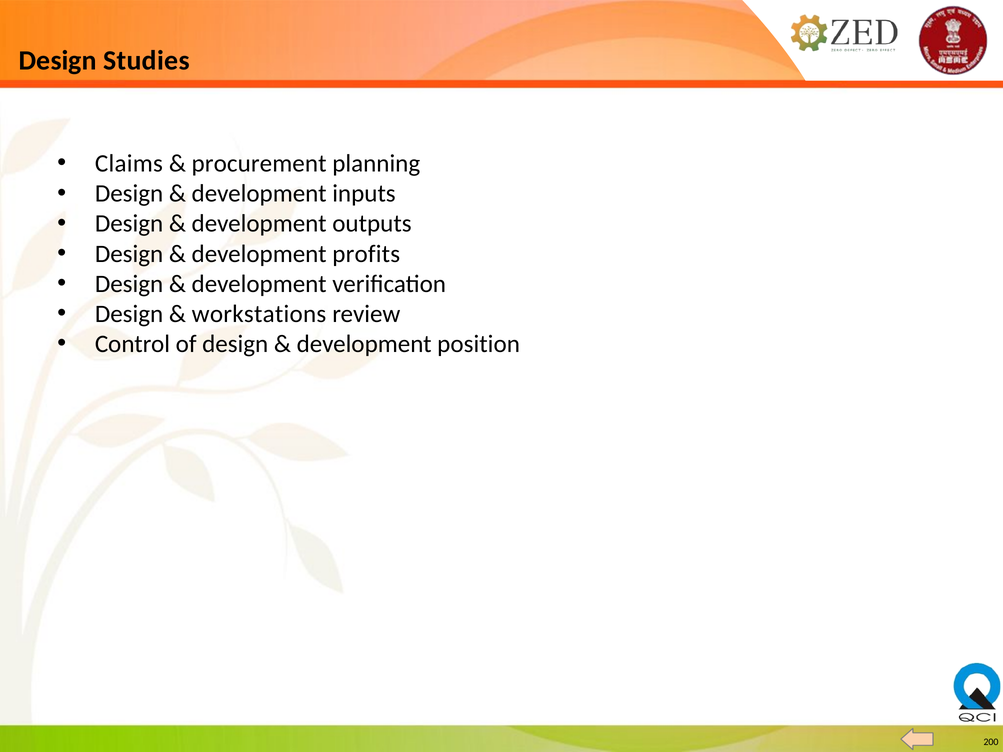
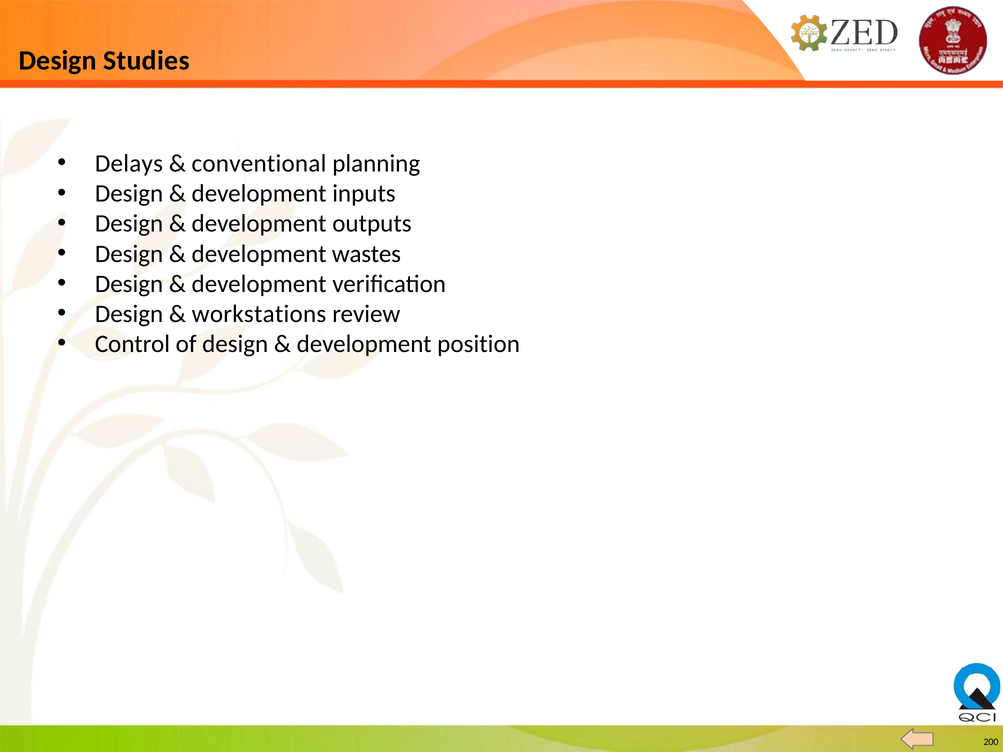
Claims: Claims -> Delays (129, 164)
procurement: procurement -> conventional (259, 164)
profits: profits -> wastes (366, 254)
